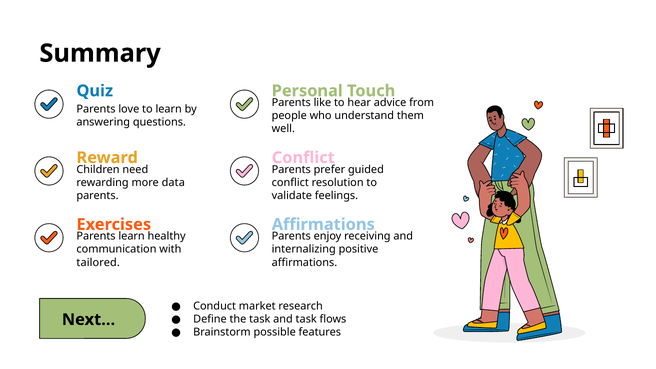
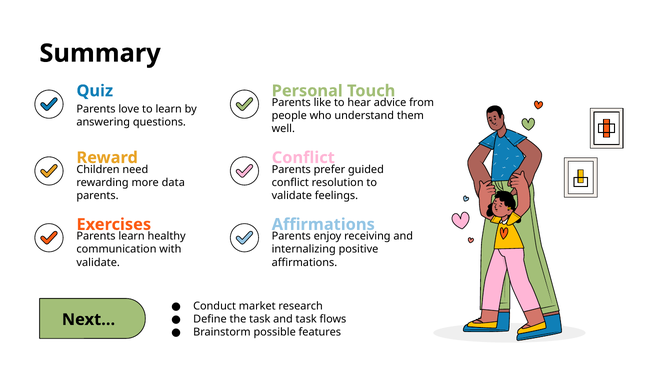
tailored: tailored -> validate (98, 262)
